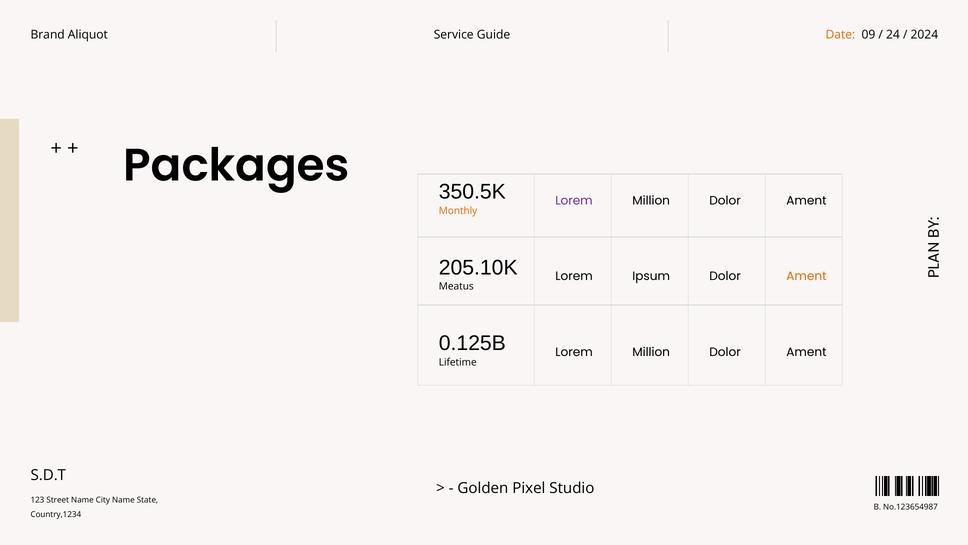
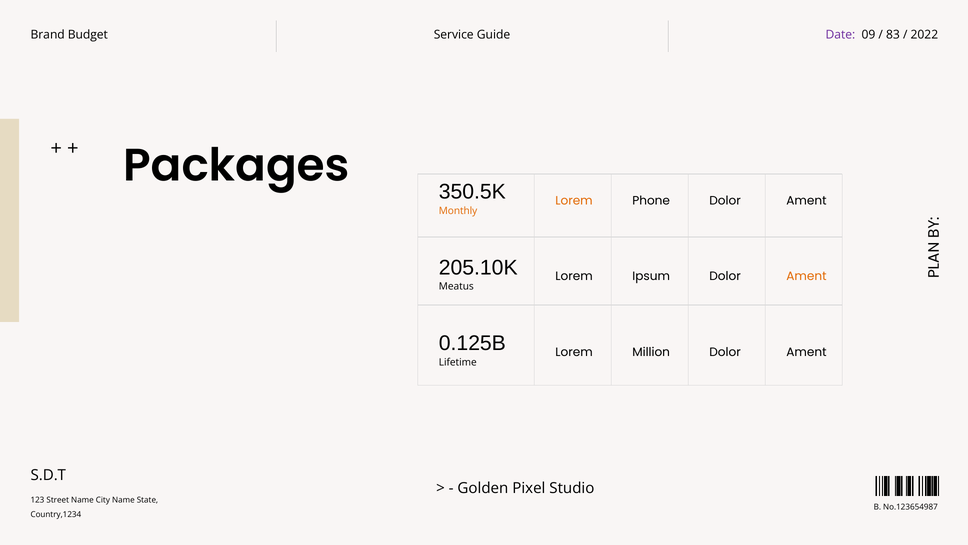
Aliquot: Aliquot -> Budget (88, 35)
Date colour: orange -> purple (840, 35)
24: 24 -> 83 (893, 35)
2024: 2024 -> 2022 (924, 35)
Lorem colour: purple -> orange (574, 200)
Million: Million -> Phone (651, 200)
